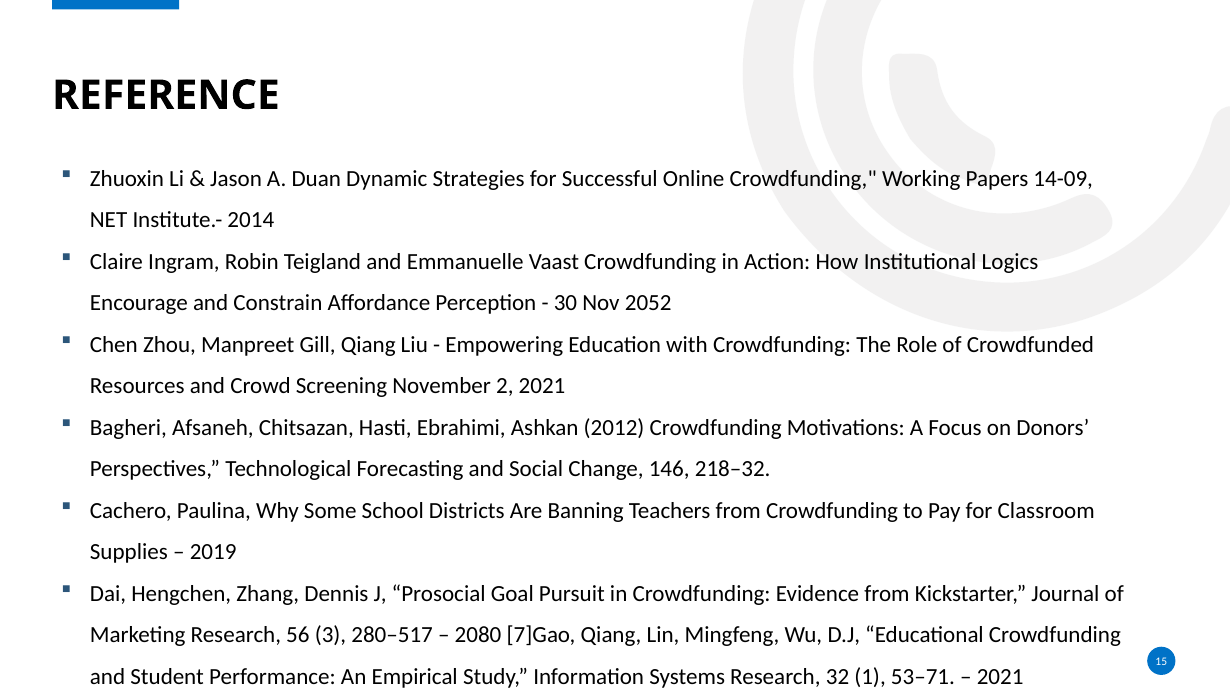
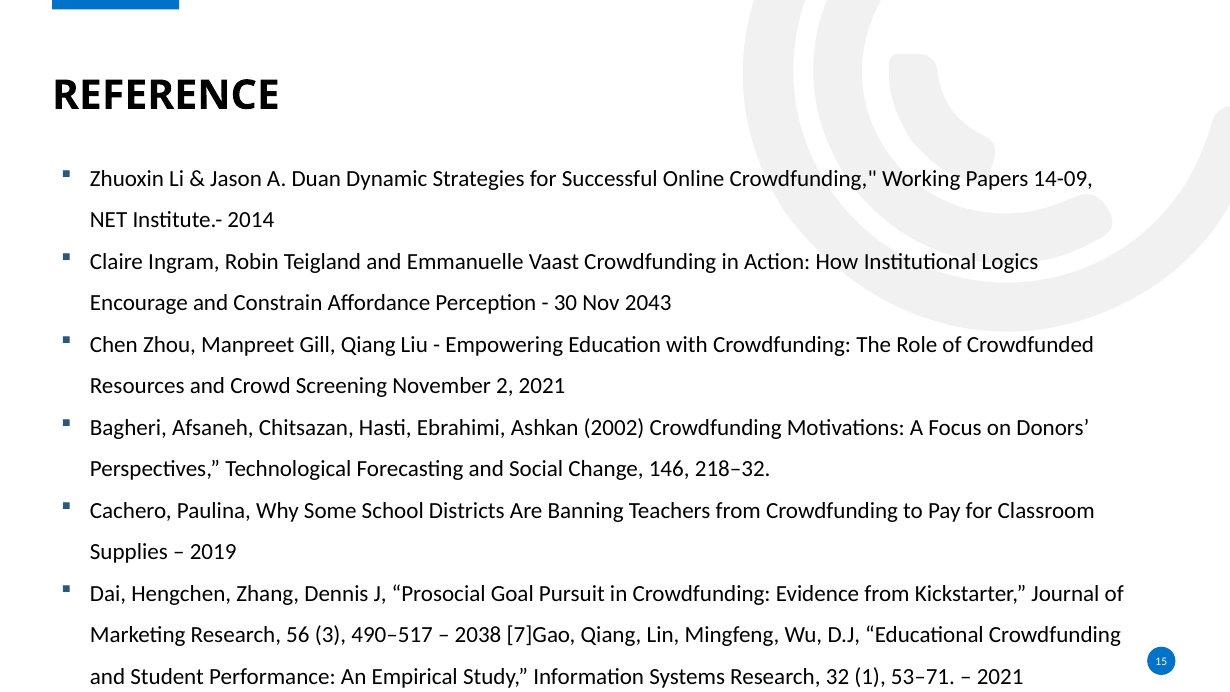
2052: 2052 -> 2043 (648, 303)
2012: 2012 -> 2002 (614, 428)
280–517: 280–517 -> 490–517 (392, 635)
2080: 2080 -> 2038 (478, 635)
